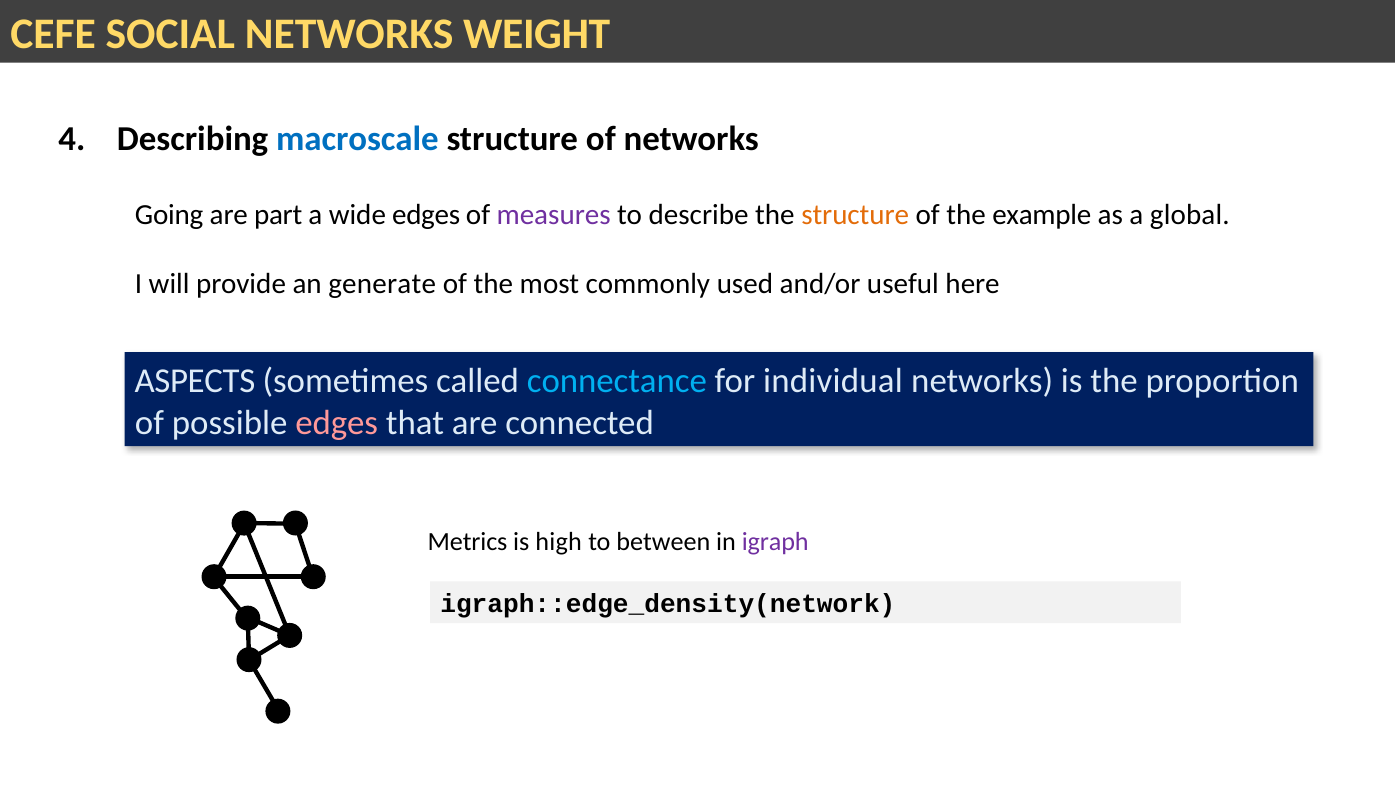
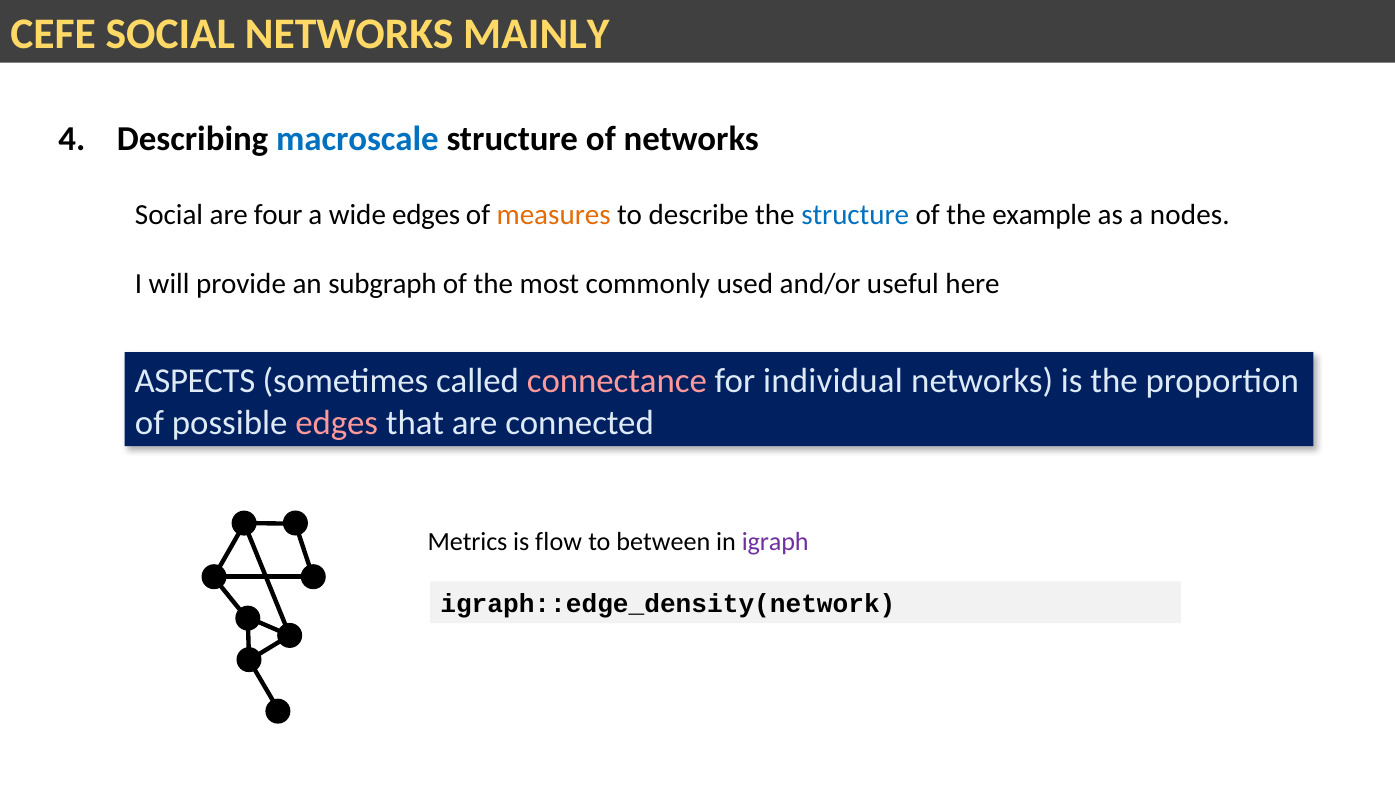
WEIGHT: WEIGHT -> MAINLY (536, 34)
Going: Going -> Social (169, 214)
part: part -> four (278, 214)
measures colour: purple -> orange (554, 214)
structure colour: orange -> blue (855, 214)
global: global -> nodes (1190, 214)
generate: generate -> subgraph (382, 284)
connectance colour: light blue -> pink (617, 381)
high: high -> flow (559, 541)
